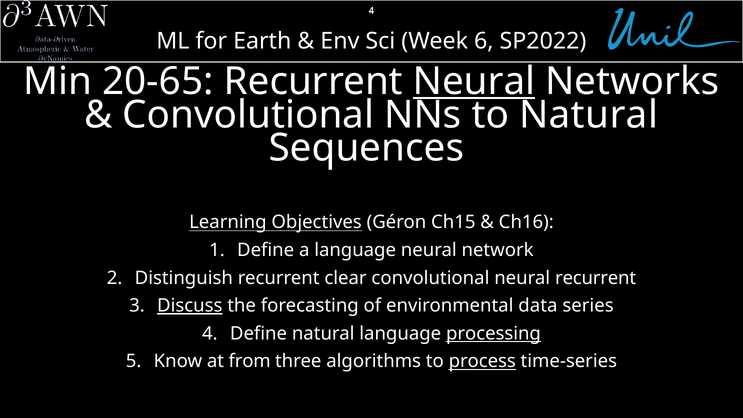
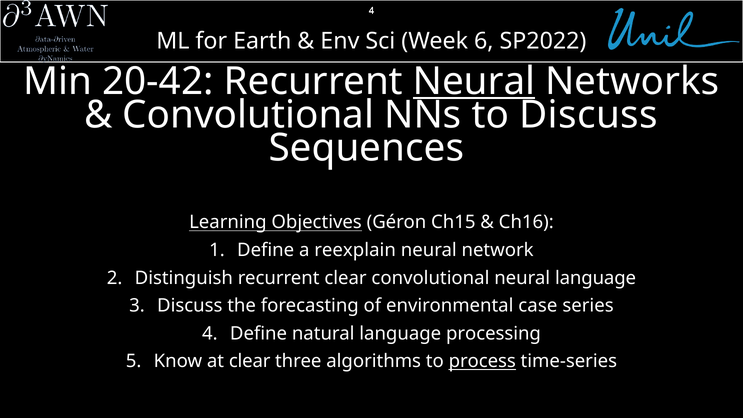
20-65: 20-65 -> 20-42 (158, 81)
to Natural: Natural -> Discuss (589, 115)
a language: language -> reexplain (355, 250)
neural recurrent: recurrent -> language (596, 278)
Discuss underline: present -> none (190, 306)
data: data -> case (538, 306)
processing underline: present -> none (493, 333)
at from: from -> clear (250, 361)
